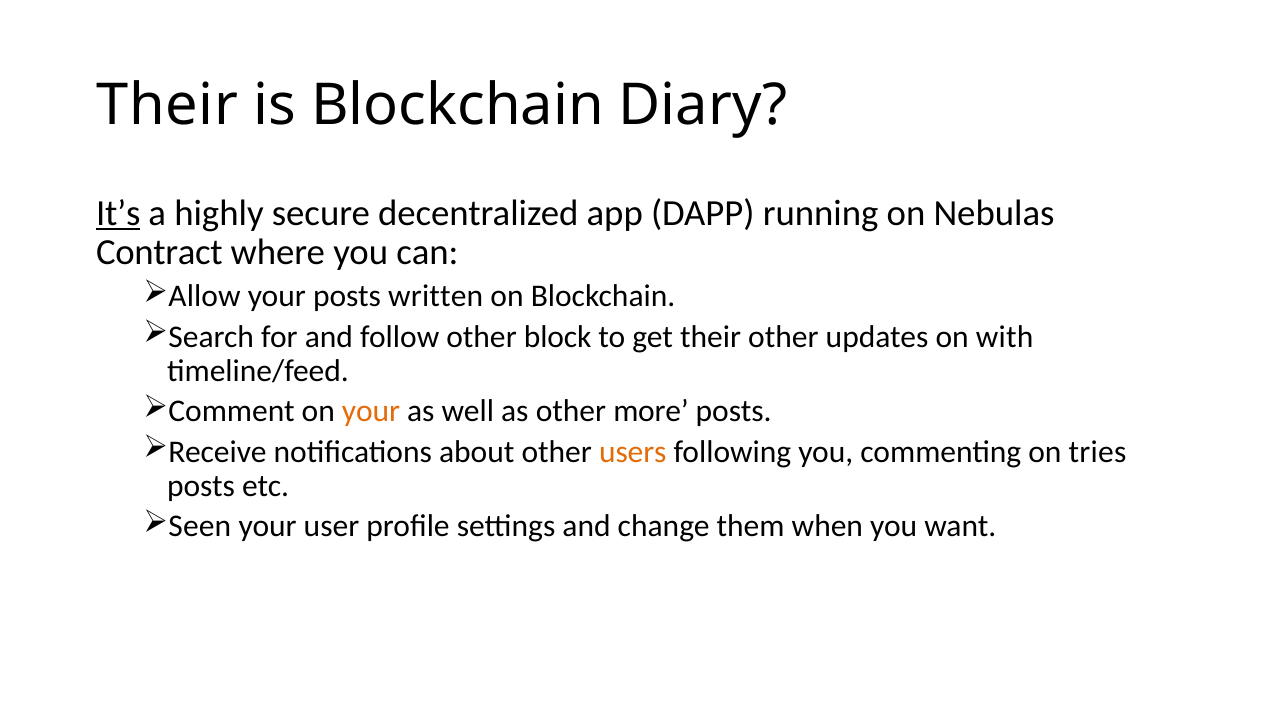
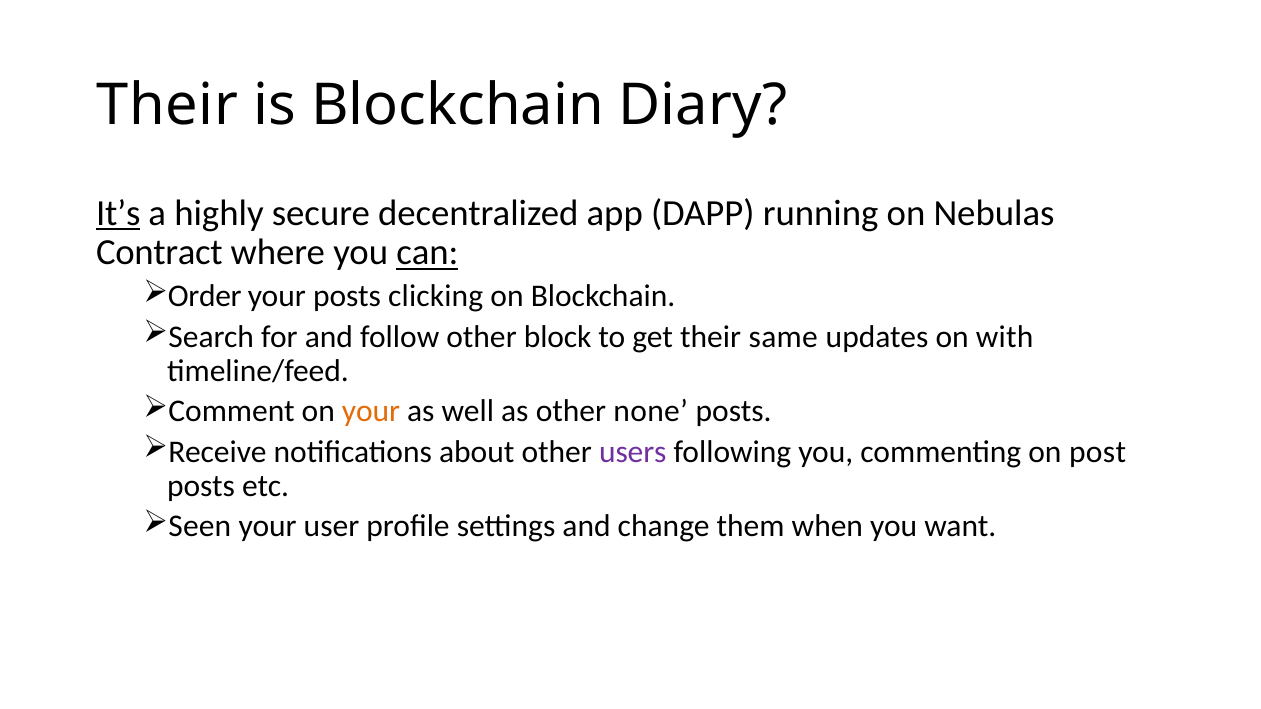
can underline: none -> present (427, 253)
Allow: Allow -> Order (205, 296)
written: written -> clicking (436, 296)
their other: other -> same (783, 337)
more: more -> none (651, 412)
users colour: orange -> purple (633, 452)
tries: tries -> post (1098, 452)
